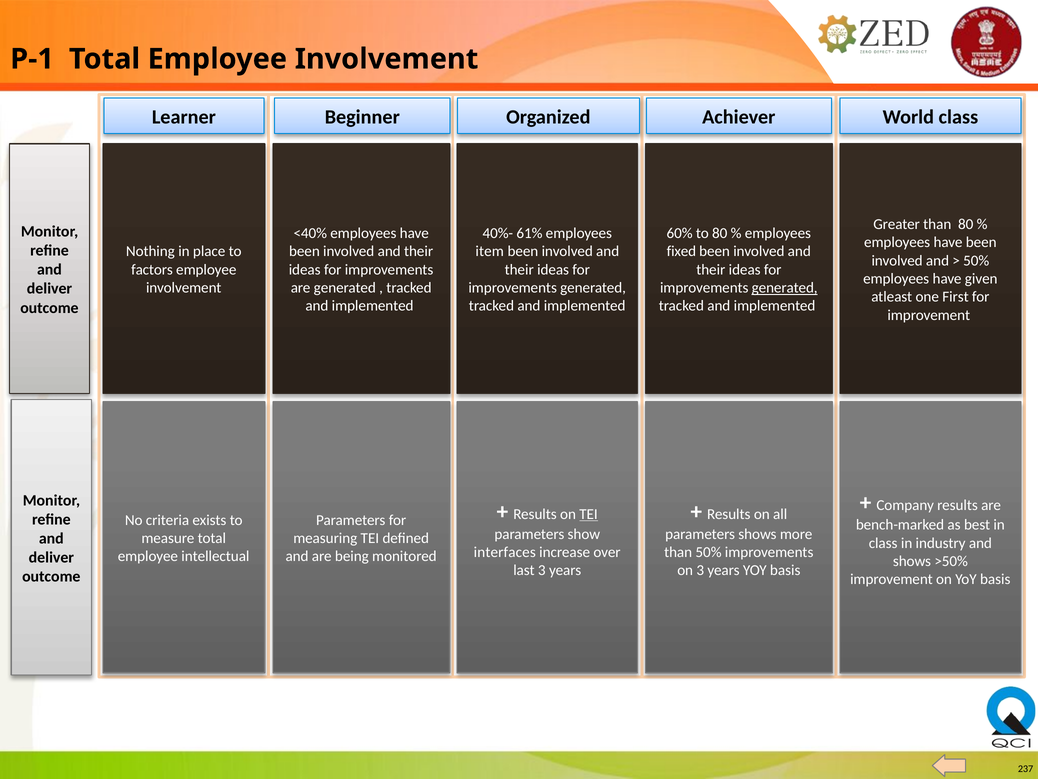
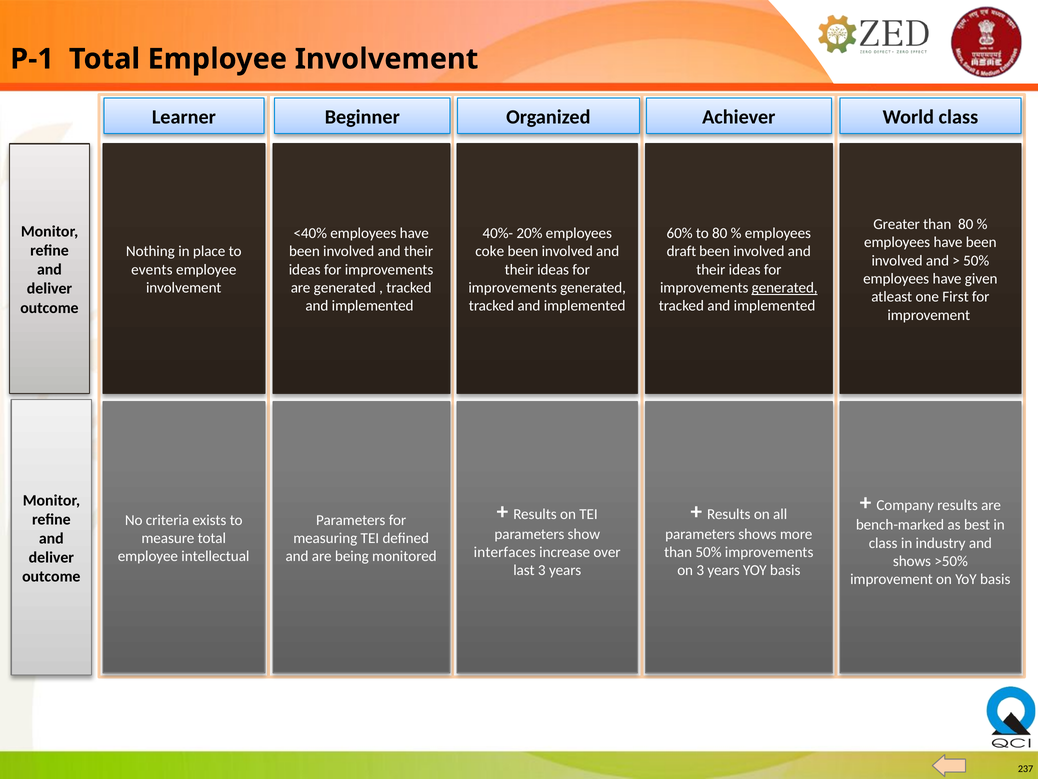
61%: 61% -> 20% (529, 233)
item: item -> coke (490, 251)
fixed: fixed -> draft (681, 251)
factors: factors -> events (152, 269)
TEI underline: present -> none (589, 514)
